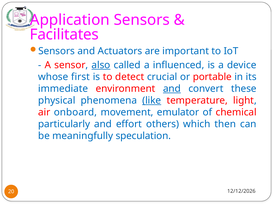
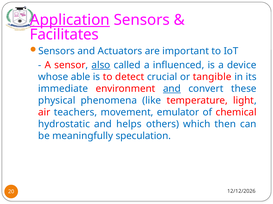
Application underline: none -> present (70, 20)
first: first -> able (81, 77)
portable: portable -> tangible (212, 77)
like underline: present -> none (152, 101)
onboard: onboard -> teachers (75, 113)
particularly: particularly -> hydrostatic (64, 125)
effort: effort -> helps (129, 125)
